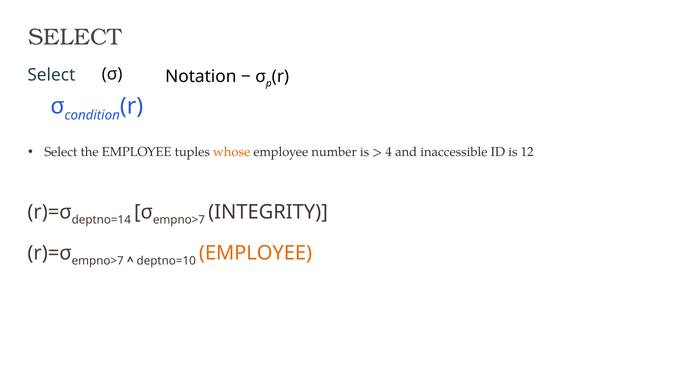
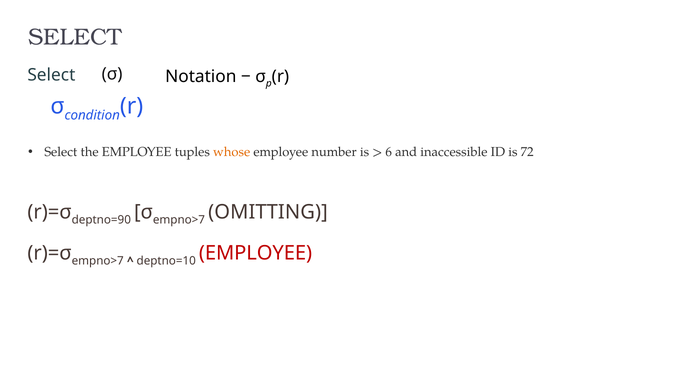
4: 4 -> 6 (389, 152)
12: 12 -> 72 (527, 152)
deptno=14: deptno=14 -> deptno=90 (101, 220)
INTEGRITY: INTEGRITY -> OMITTING (268, 212)
EMPLOYEE colour: orange -> red (256, 253)
